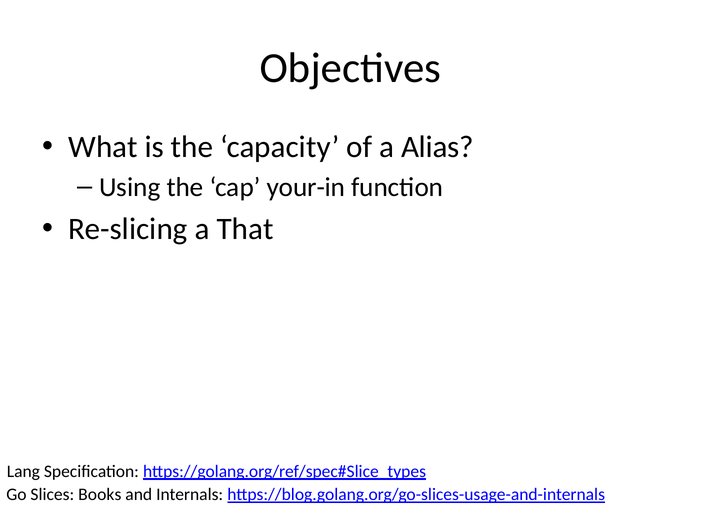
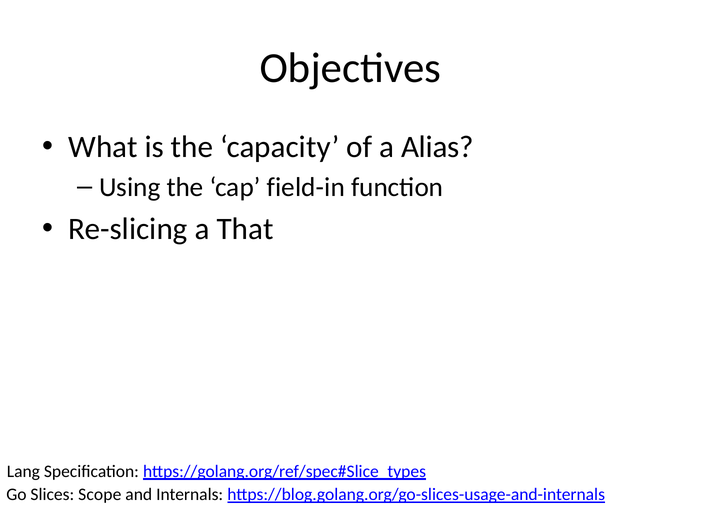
your-in: your-in -> field-in (306, 187)
Books: Books -> Scope (100, 494)
